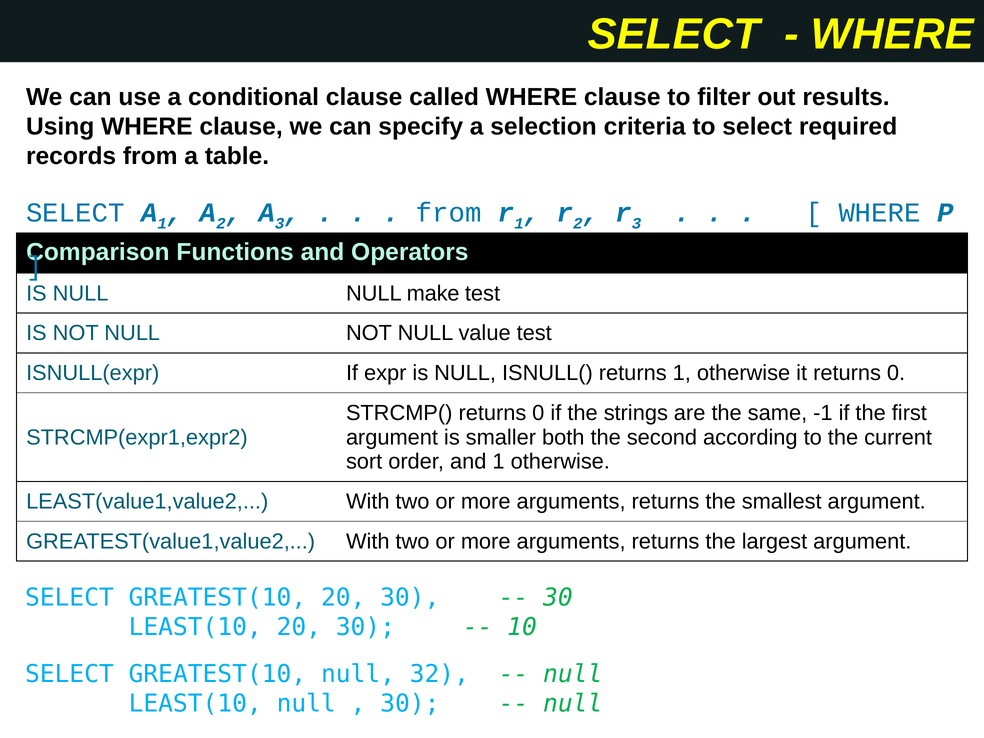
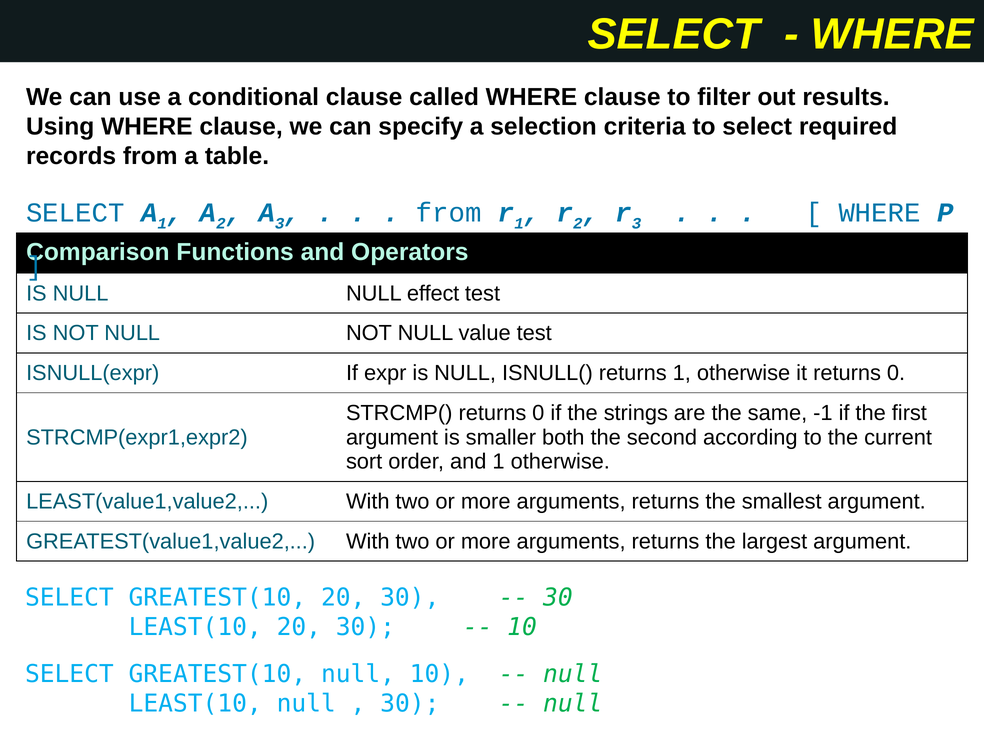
make: make -> effect (433, 293)
null 32: 32 -> 10 (439, 674)
